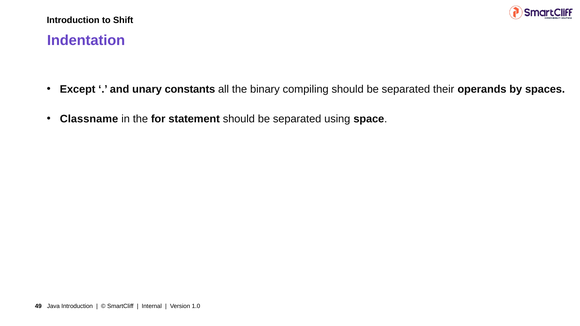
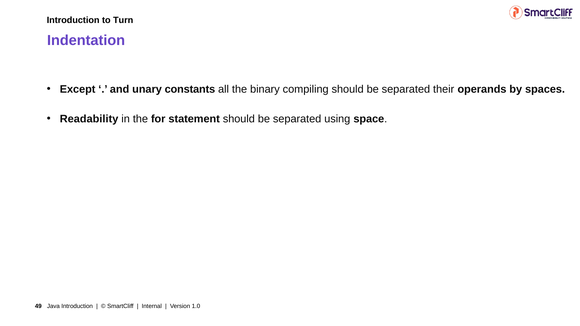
Shift: Shift -> Turn (123, 20)
Classname: Classname -> Readability (89, 119)
